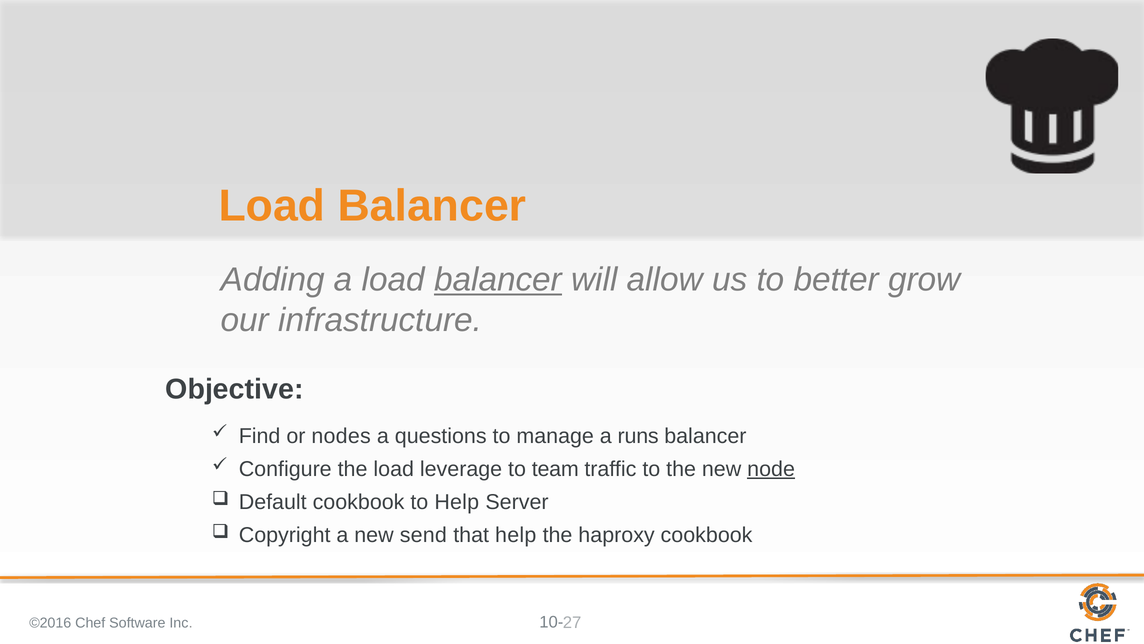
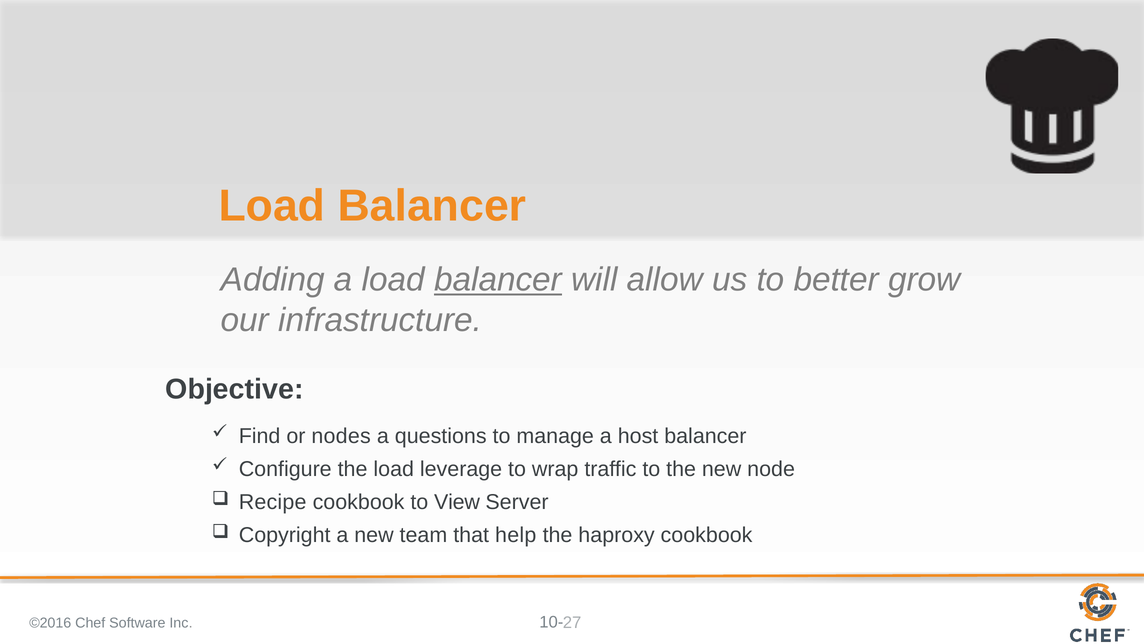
runs: runs -> host (638, 436)
team: team -> wrap (555, 469)
node underline: present -> none (771, 469)
Default: Default -> Recipe (273, 502)
to Help: Help -> View (457, 502)
send: send -> team (423, 535)
